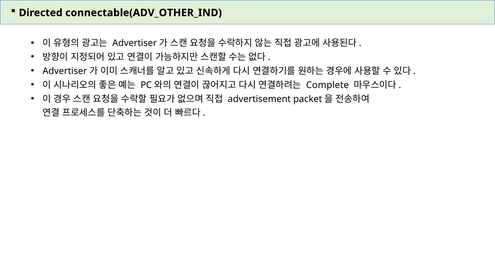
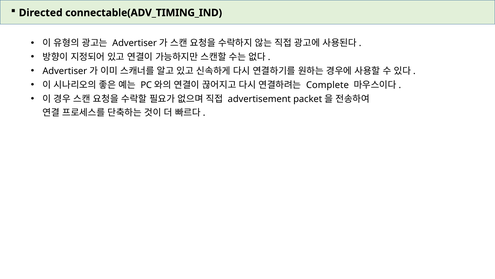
connectable(ADV_OTHER_IND: connectable(ADV_OTHER_IND -> connectable(ADV_TIMING_IND (144, 13)
